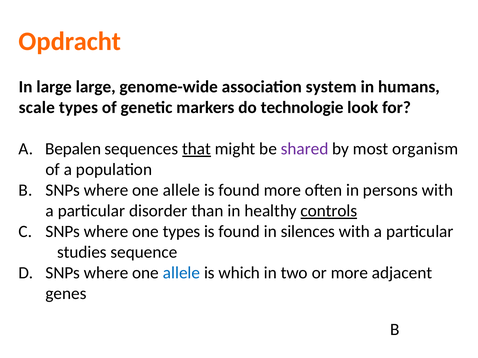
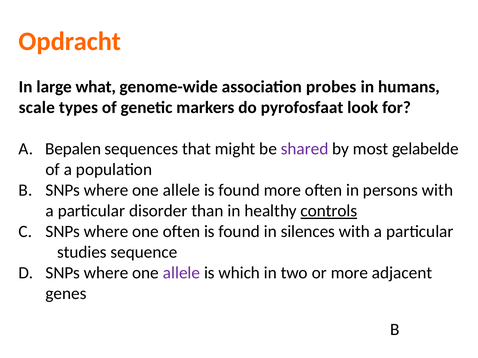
large large: large -> what (96, 87)
system: system -> probes (331, 87)
technologie: technologie -> pyrofosfaat (302, 108)
that underline: present -> none (197, 149)
organism: organism -> gelabelde (425, 149)
one types: types -> often (182, 232)
allele colour: blue -> purple (181, 273)
